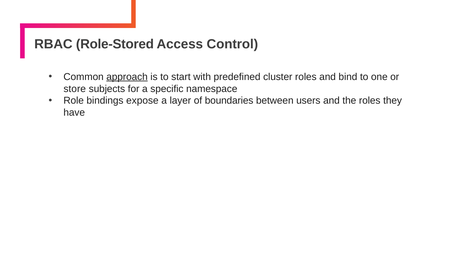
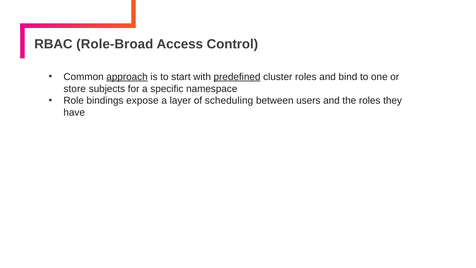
Role-Stored: Role-Stored -> Role-Broad (115, 44)
predefined underline: none -> present (237, 77)
boundaries: boundaries -> scheduling (229, 101)
